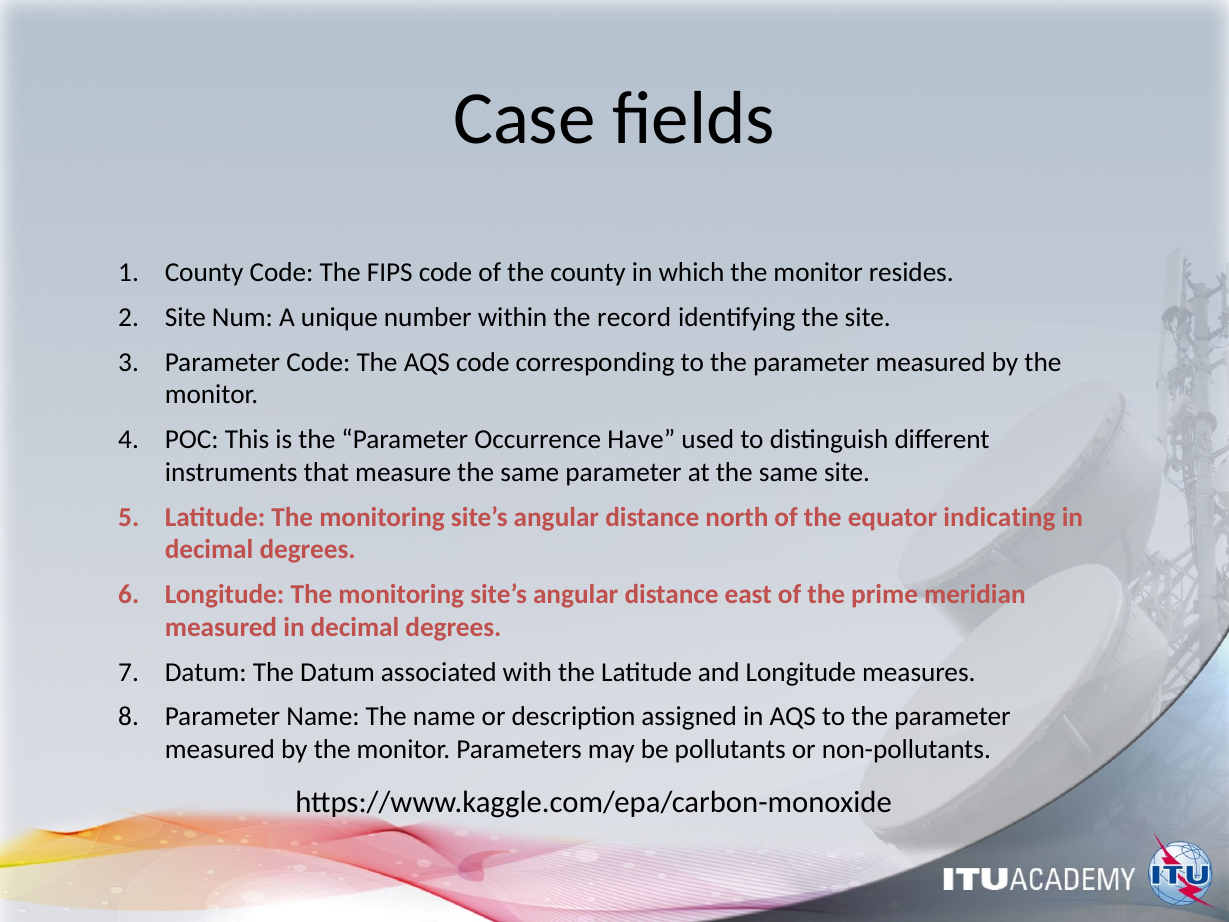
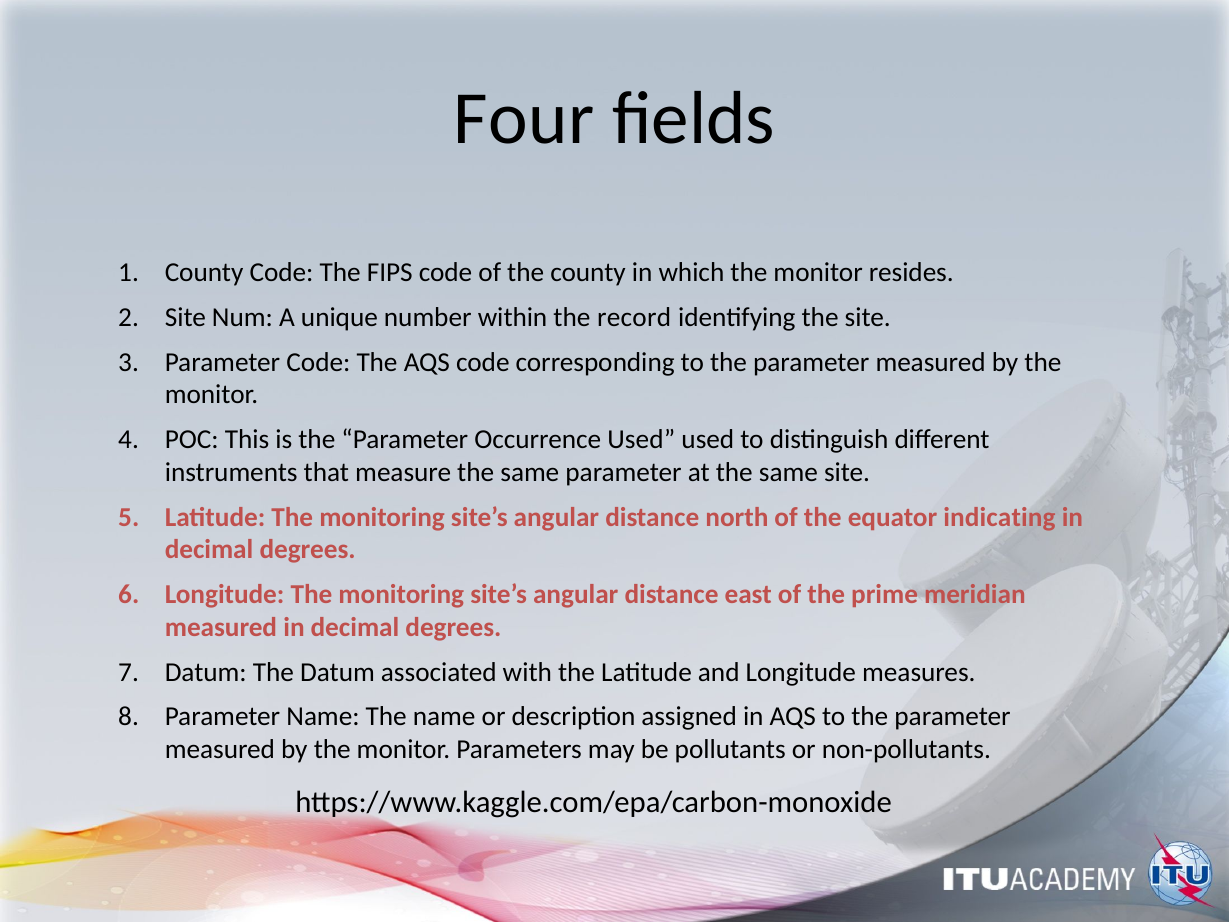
Case: Case -> Four (524, 119)
Occurrence Have: Have -> Used (641, 439)
